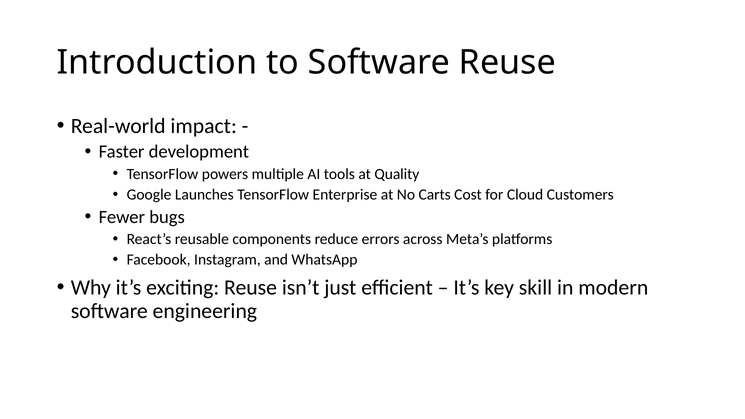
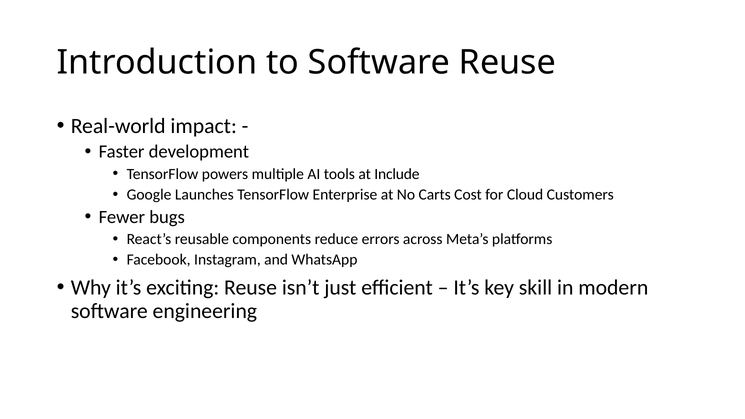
Quality: Quality -> Include (397, 174)
